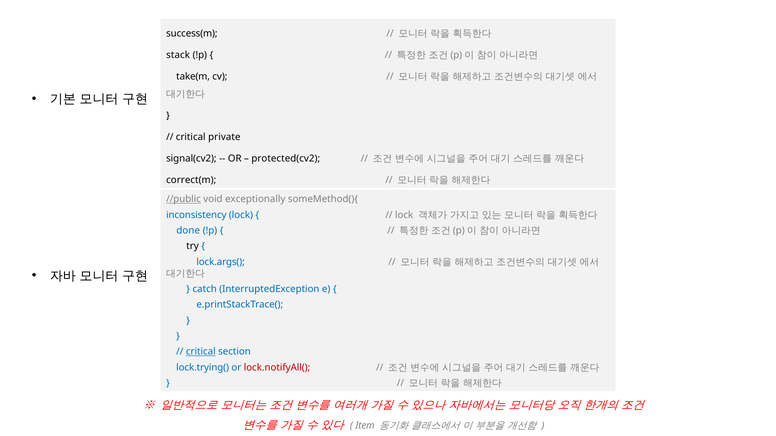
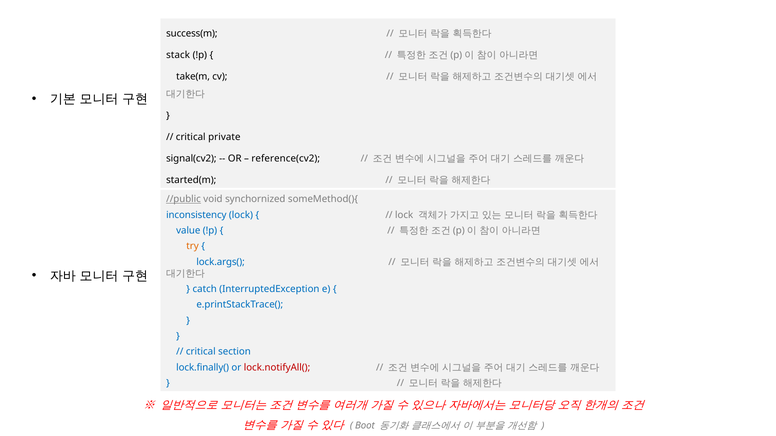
protected(cv2: protected(cv2 -> reference(cv2 (286, 159)
correct(m: correct(m -> started(m (191, 180)
exceptionally: exceptionally -> synchornized (255, 199)
done: done -> value (188, 231)
try colour: black -> orange (193, 246)
critical underline: present -> none (201, 352)
lock.trying(: lock.trying( -> lock.finally( (203, 368)
Item: Item -> Boot (365, 426)
